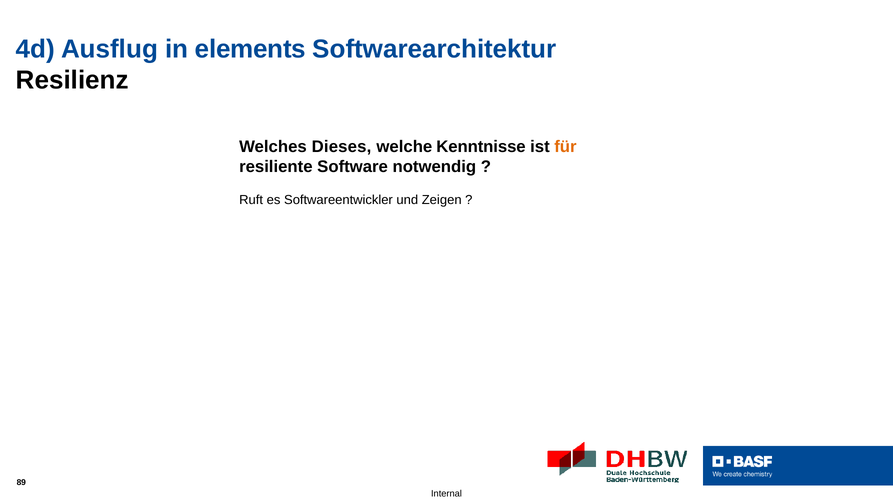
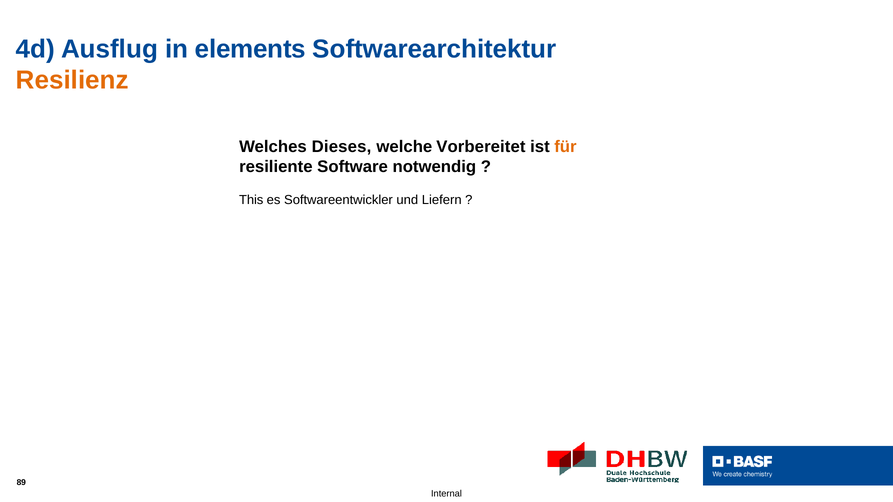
Resilienz colour: black -> orange (72, 80)
Kenntnisse: Kenntnisse -> Vorbereitet (481, 147)
Ruft: Ruft -> This (251, 200)
Zeigen: Zeigen -> Liefern (442, 200)
